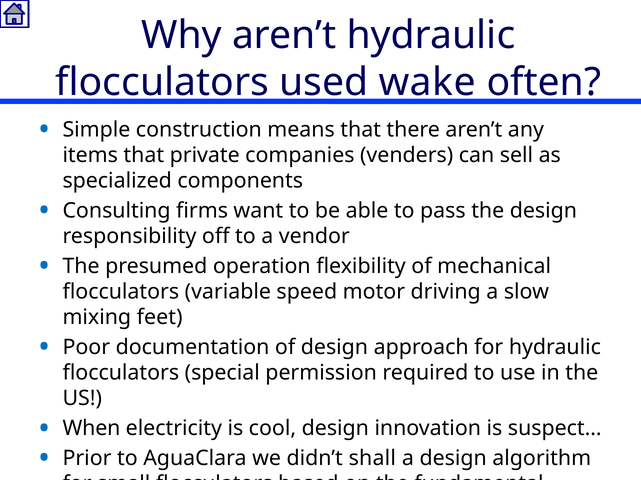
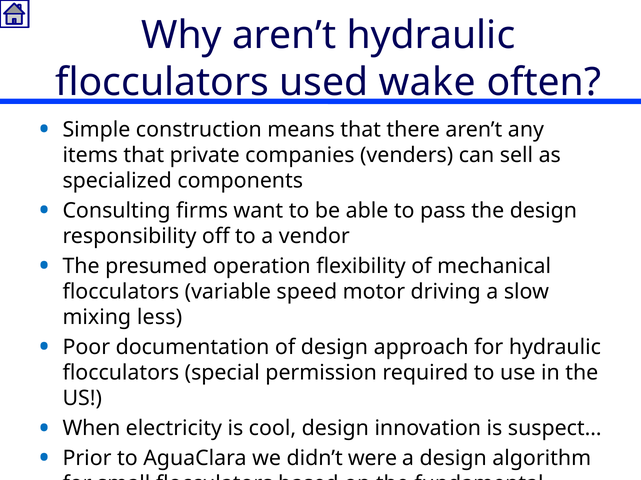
feet: feet -> less (160, 318)
shall: shall -> were (373, 459)
